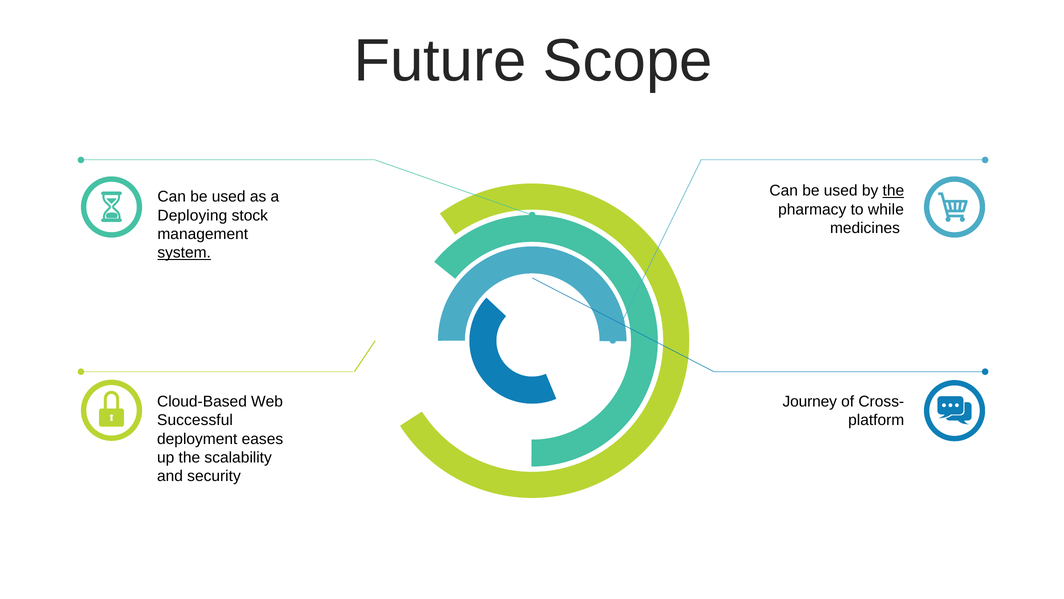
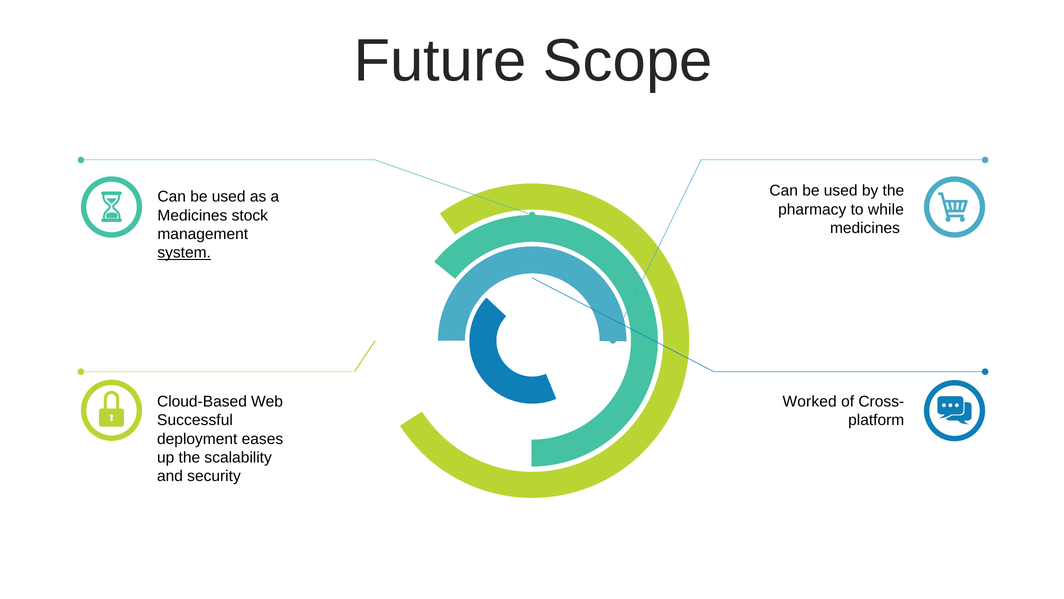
the underline: present -> none (893, 191)
Deploying: Deploying -> Medicines (192, 215)
Journey: Journey -> Worked (810, 401)
